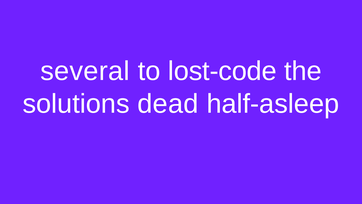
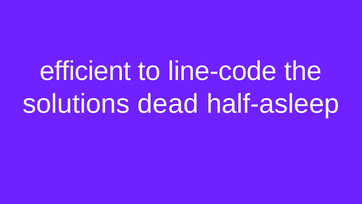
several: several -> efficient (85, 71)
lost-code: lost-code -> line-code (222, 71)
